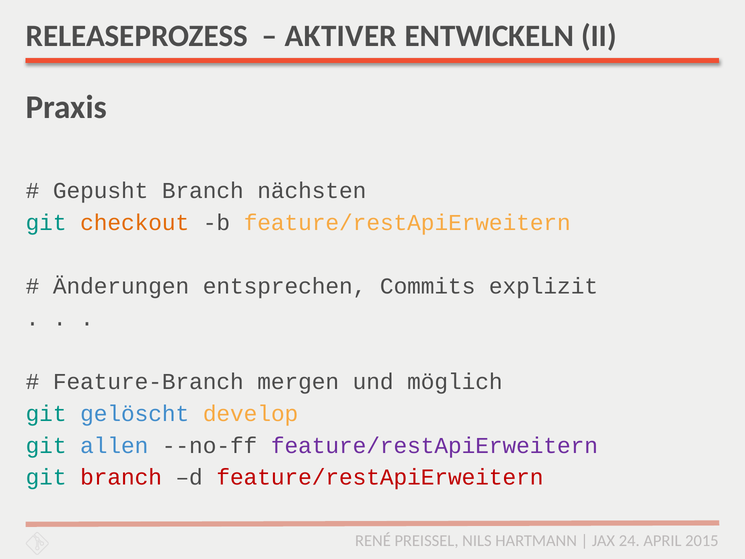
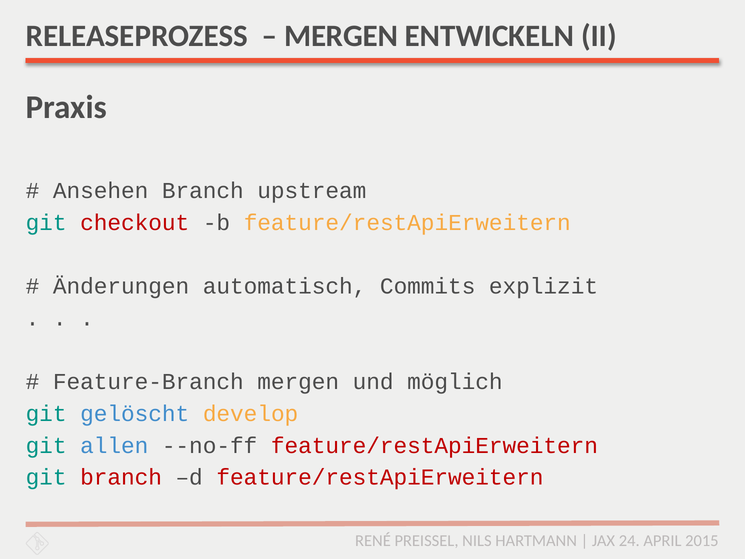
AKTIVER: AKTIVER -> MERGEN (341, 36)
Gepusht: Gepusht -> Ansehen (101, 191)
nächsten: nächsten -> upstream (312, 191)
checkout colour: orange -> red (135, 223)
entsprechen: entsprechen -> automatisch (285, 286)
feature/restApiErweitern colour: purple -> red (434, 445)
